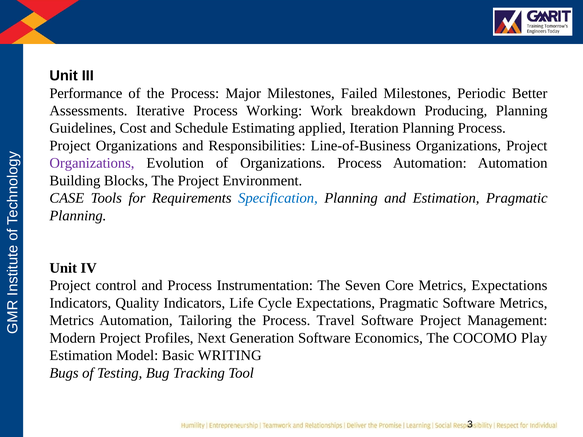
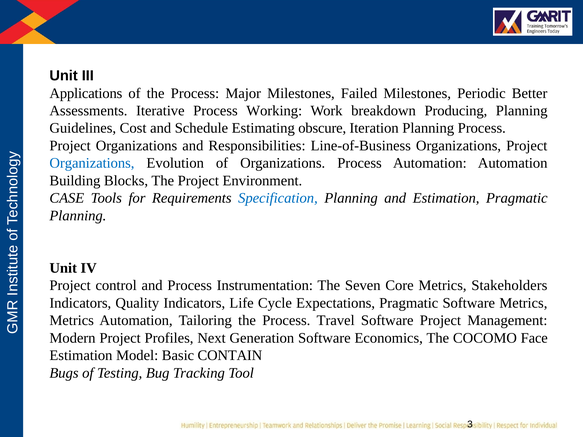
Performance: Performance -> Applications (86, 93)
applied: applied -> obscure (322, 128)
Organizations colour: purple -> blue (92, 163)
Metrics Expectations: Expectations -> Stakeholders (509, 286)
Play: Play -> Face (534, 338)
WRITING: WRITING -> CONTAIN (230, 356)
